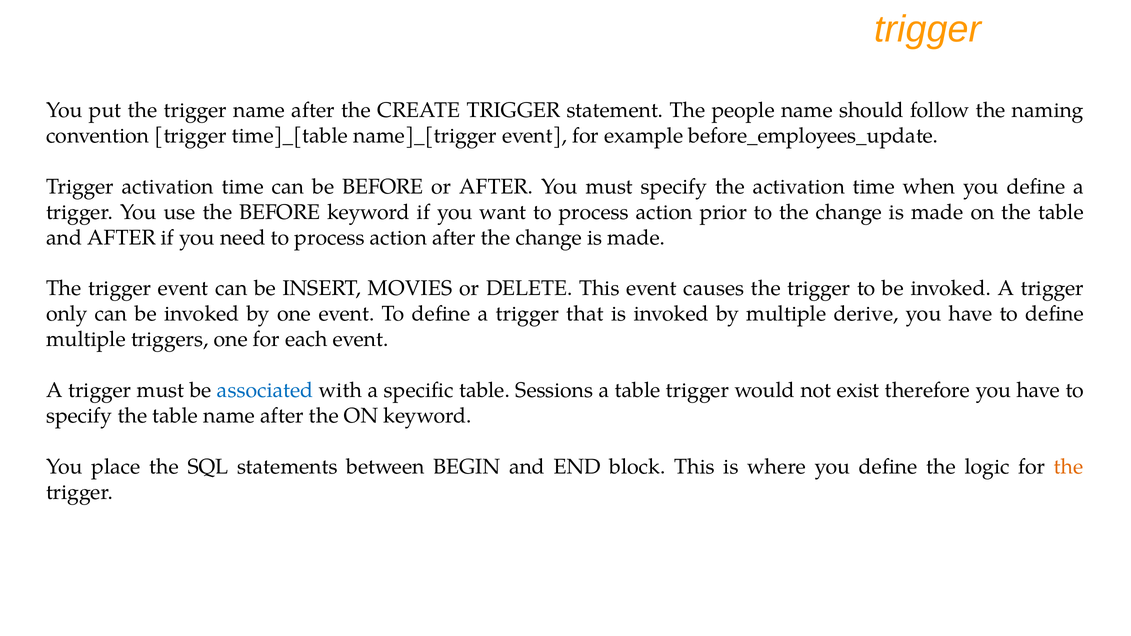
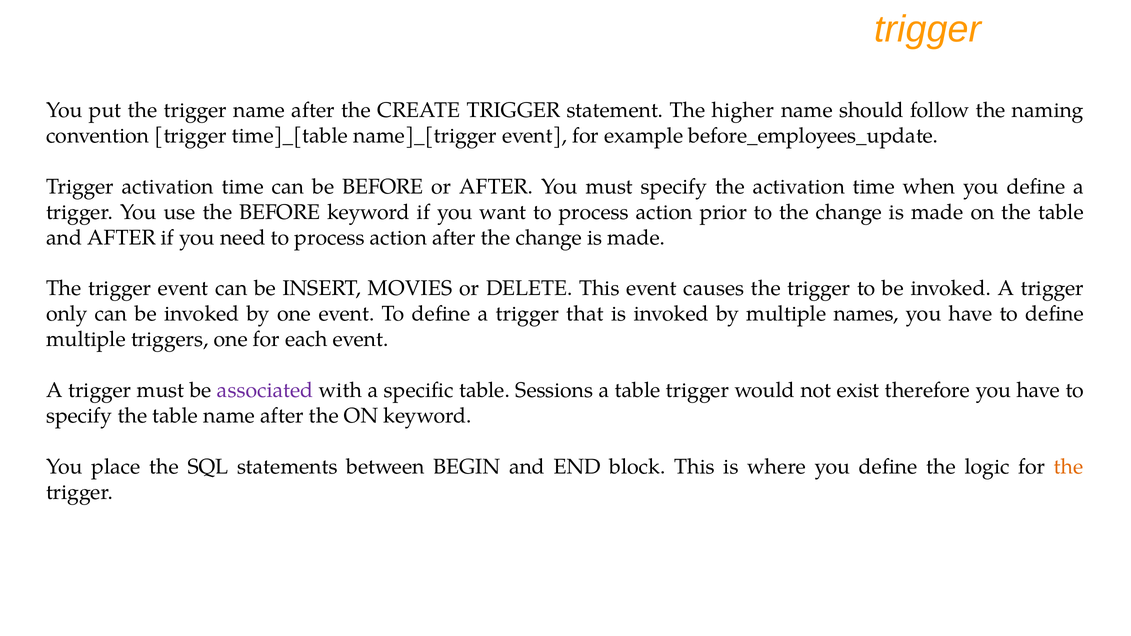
people: people -> higher (743, 110)
derive: derive -> names (866, 314)
associated colour: blue -> purple (265, 390)
